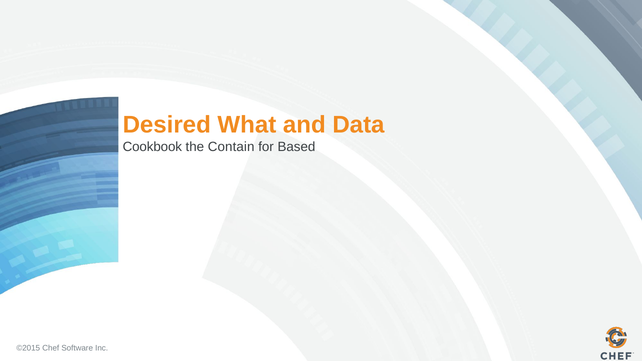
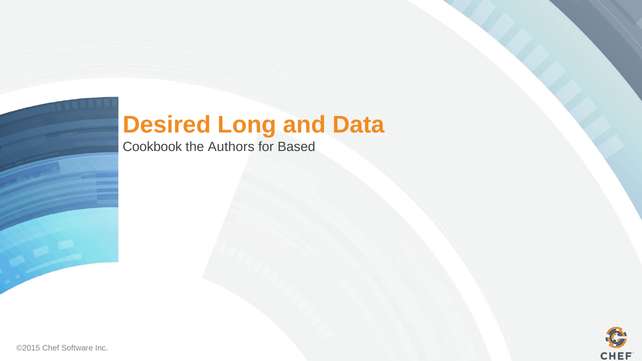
What: What -> Long (247, 125)
Contain: Contain -> Authors (231, 147)
